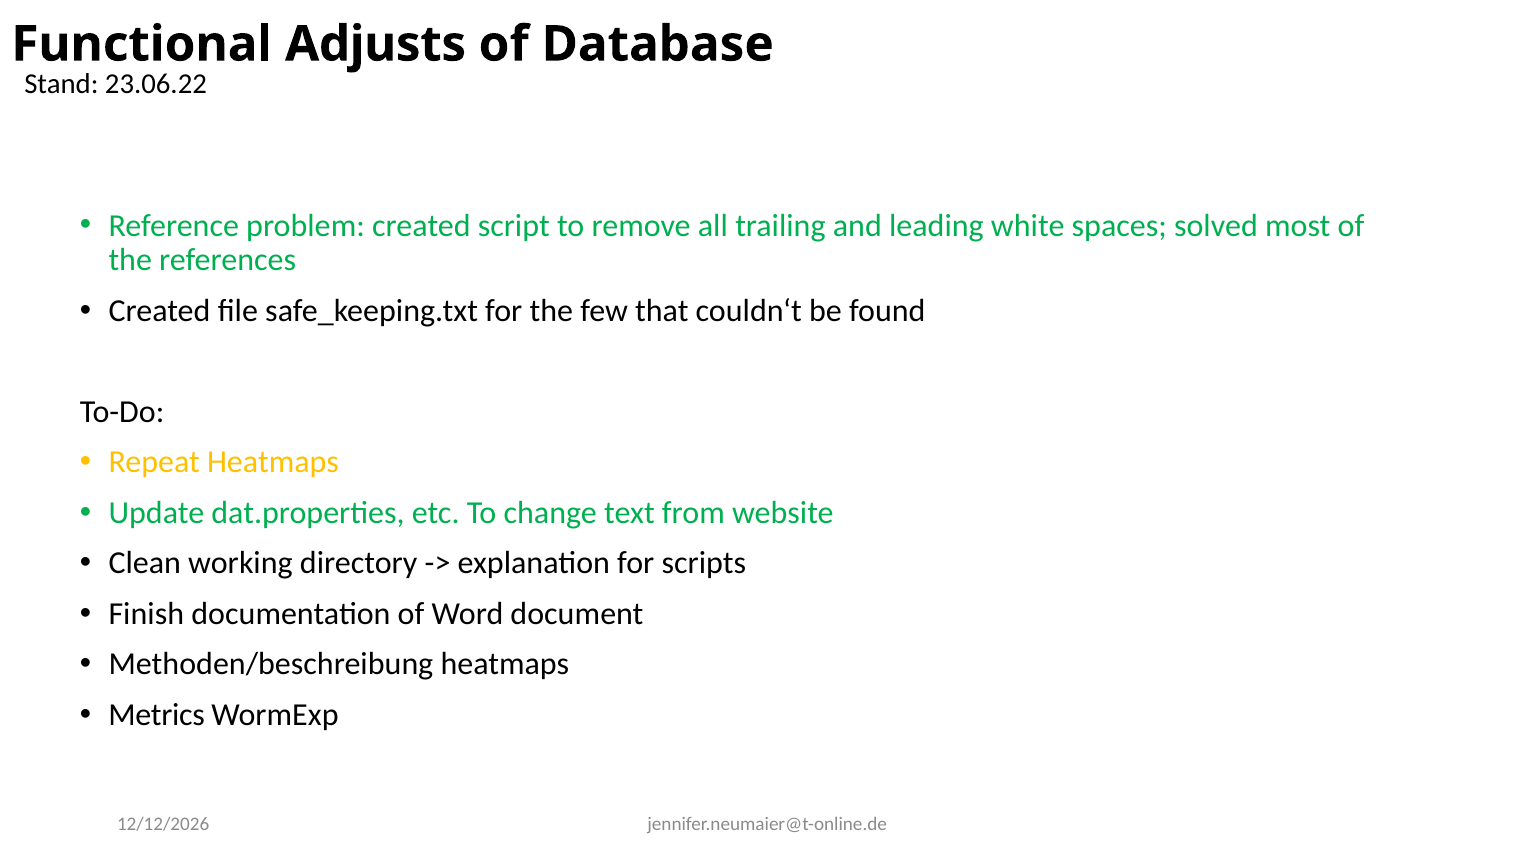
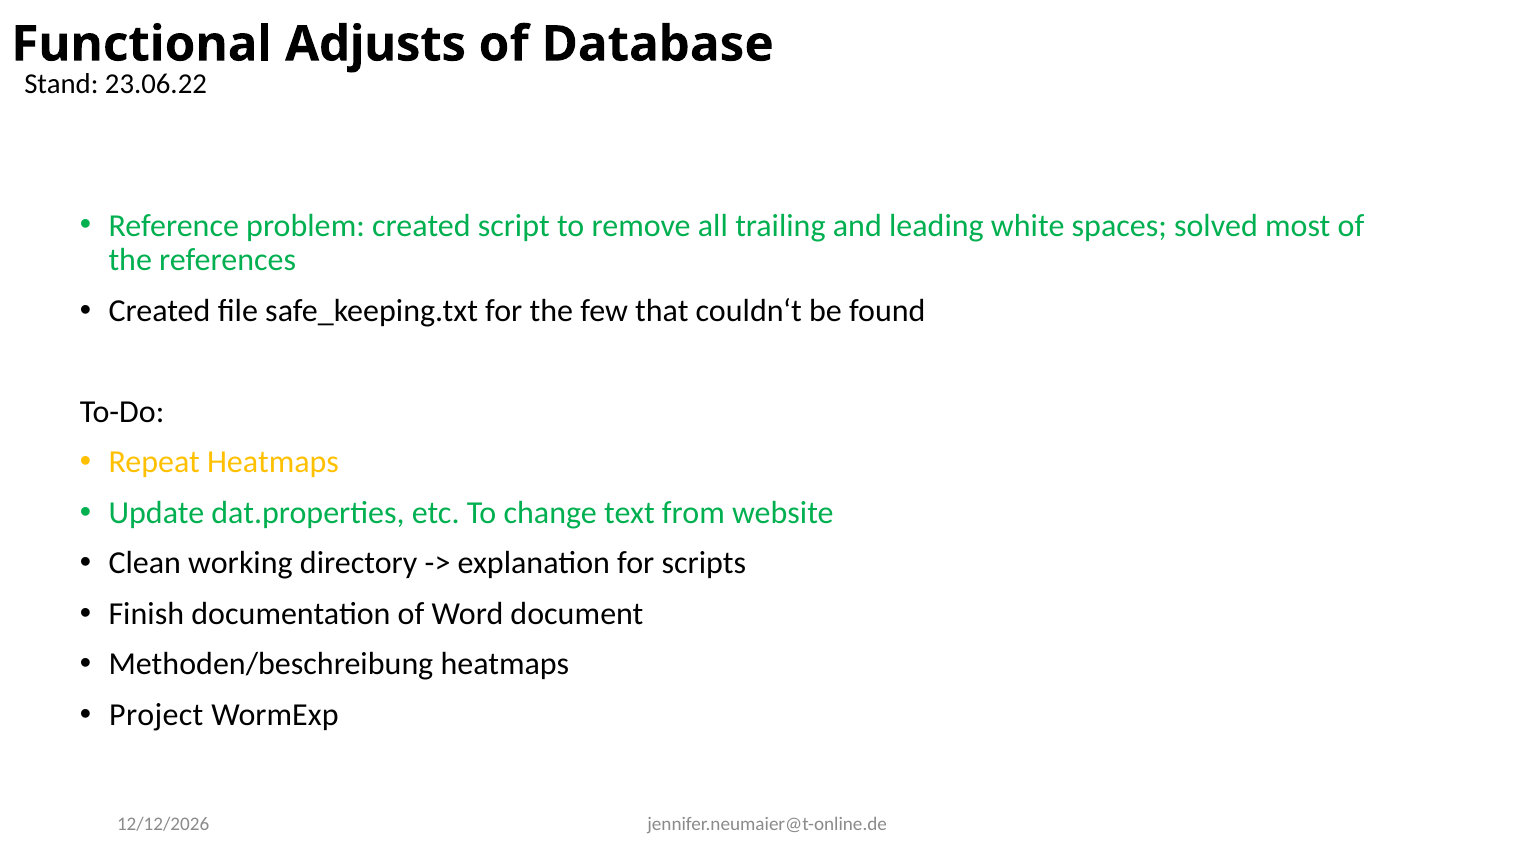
Metrics: Metrics -> Project (156, 715)
